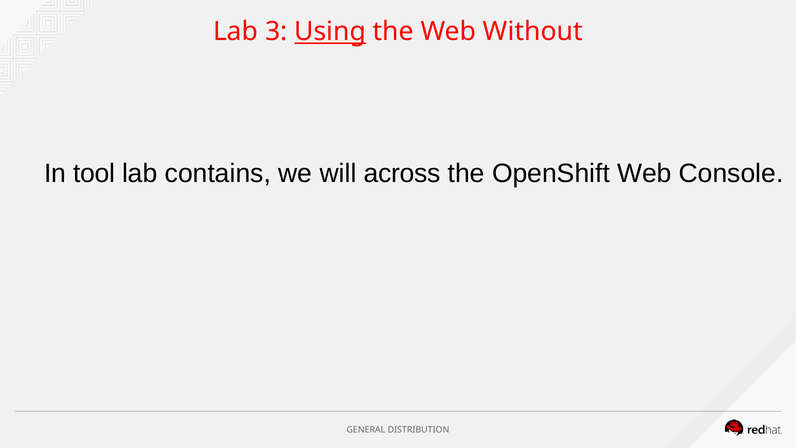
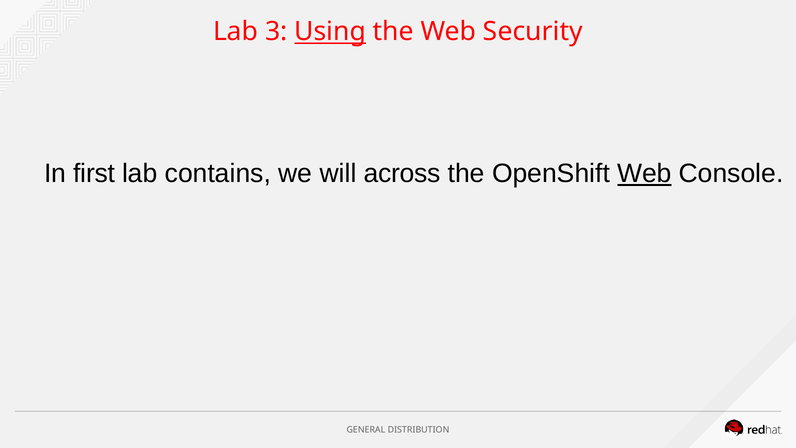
Without: Without -> Security (533, 32)
tool: tool -> first (94, 173)
Web underline: none -> present (644, 173)
